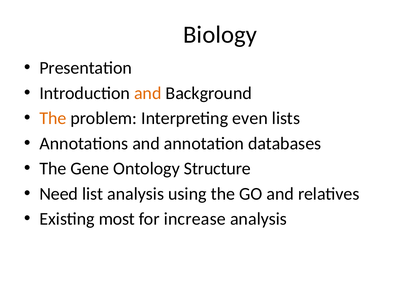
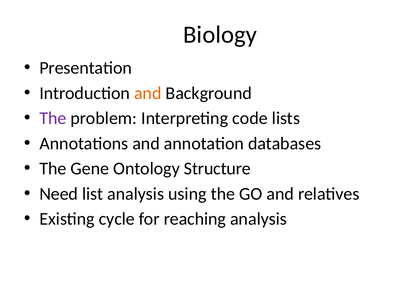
The colour: orange -> purple (53, 118)
even: even -> code (250, 118)
most: most -> cycle (117, 219)
increase: increase -> reaching (195, 219)
